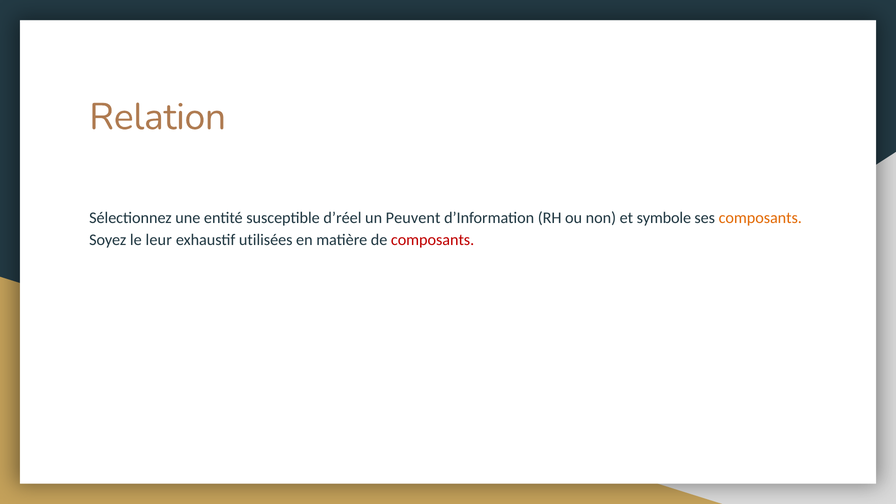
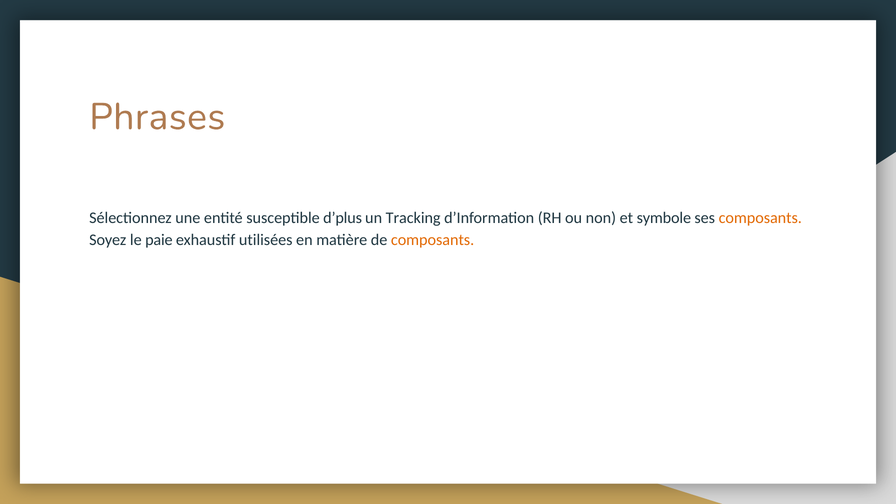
Relation: Relation -> Phrases (157, 117)
d’réel: d’réel -> d’plus (343, 218)
Peuvent: Peuvent -> Tracking (413, 218)
leur: leur -> paie (159, 240)
composants colour: red -> orange (433, 240)
